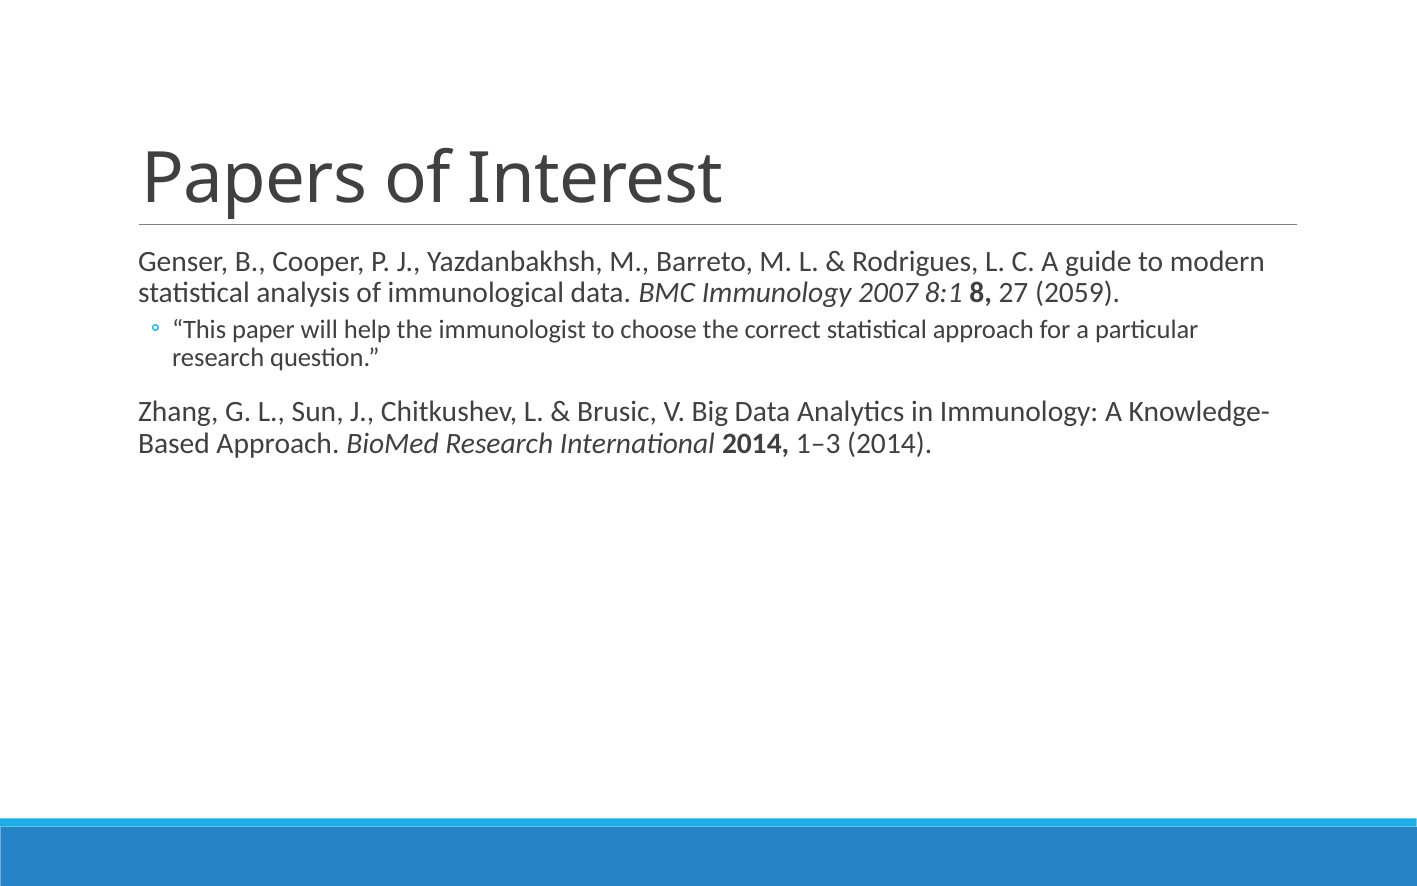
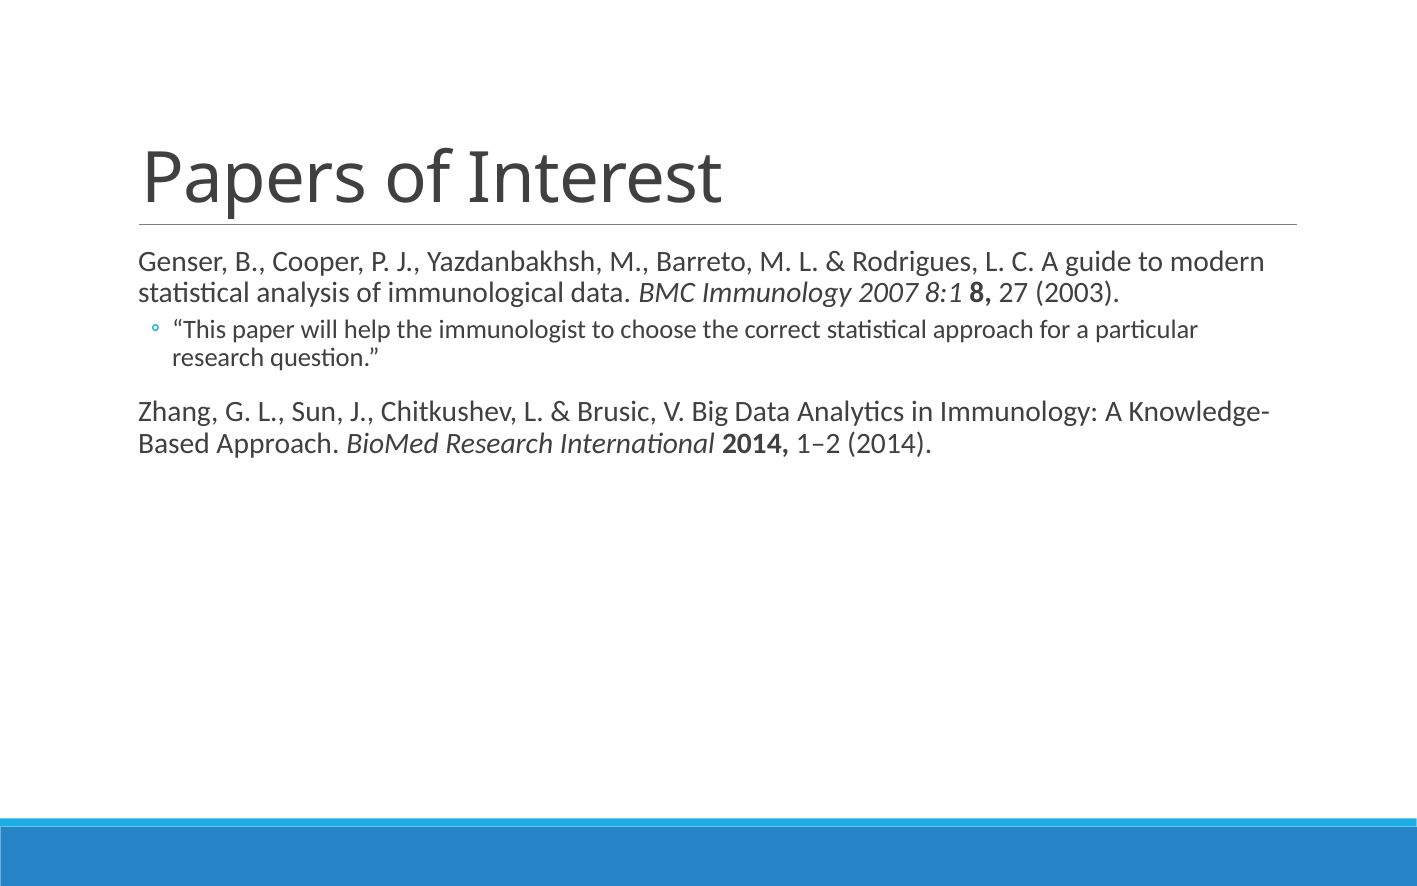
2059: 2059 -> 2003 (1078, 293)
1–3: 1–3 -> 1–2 (818, 444)
